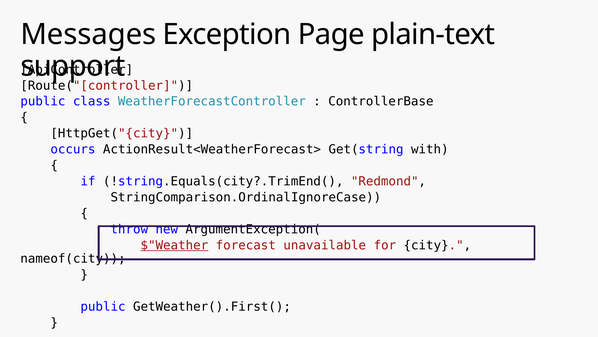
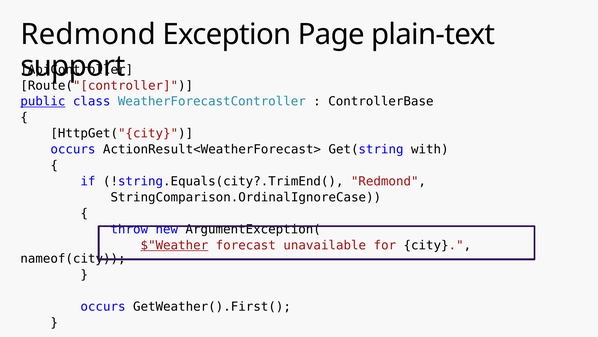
Messages: Messages -> Redmond (88, 34)
public underline: none -> present (43, 101)
public: public -> occurs (103, 306)
